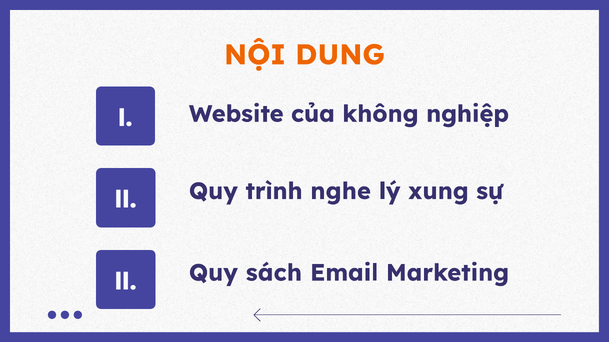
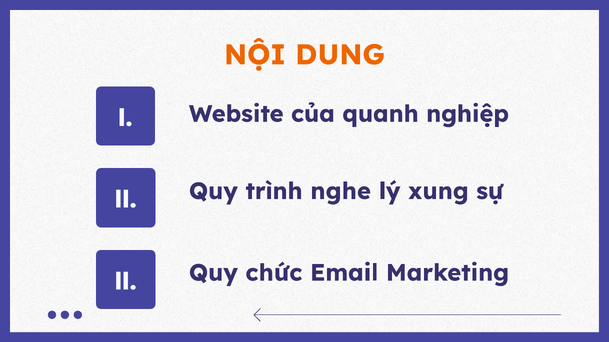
không: không -> quanh (380, 114)
sách: sách -> chức (274, 273)
